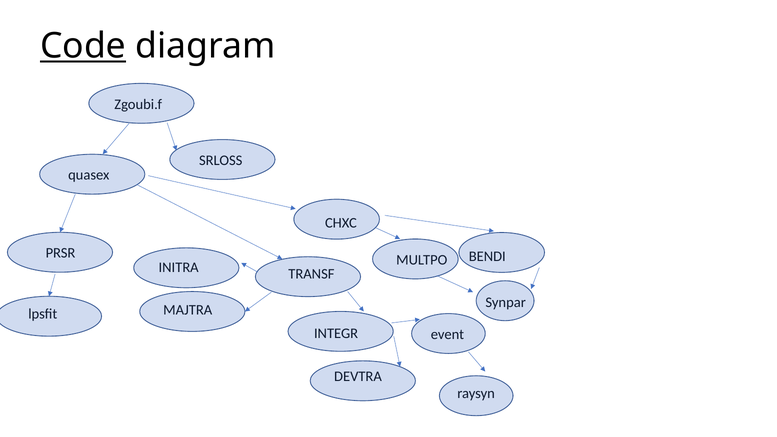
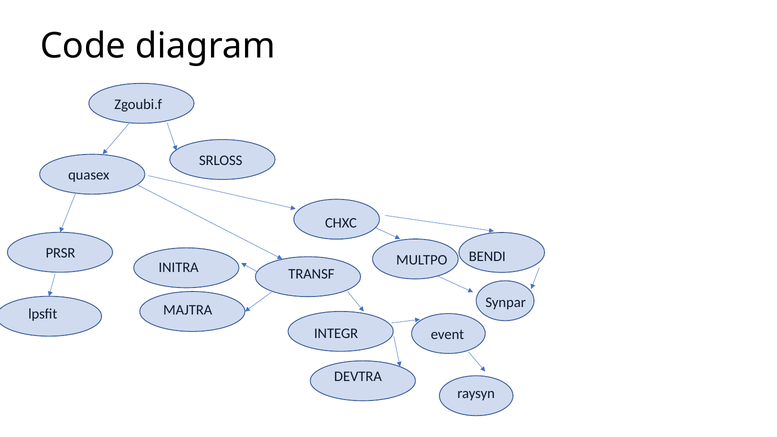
Code underline: present -> none (83, 46)
